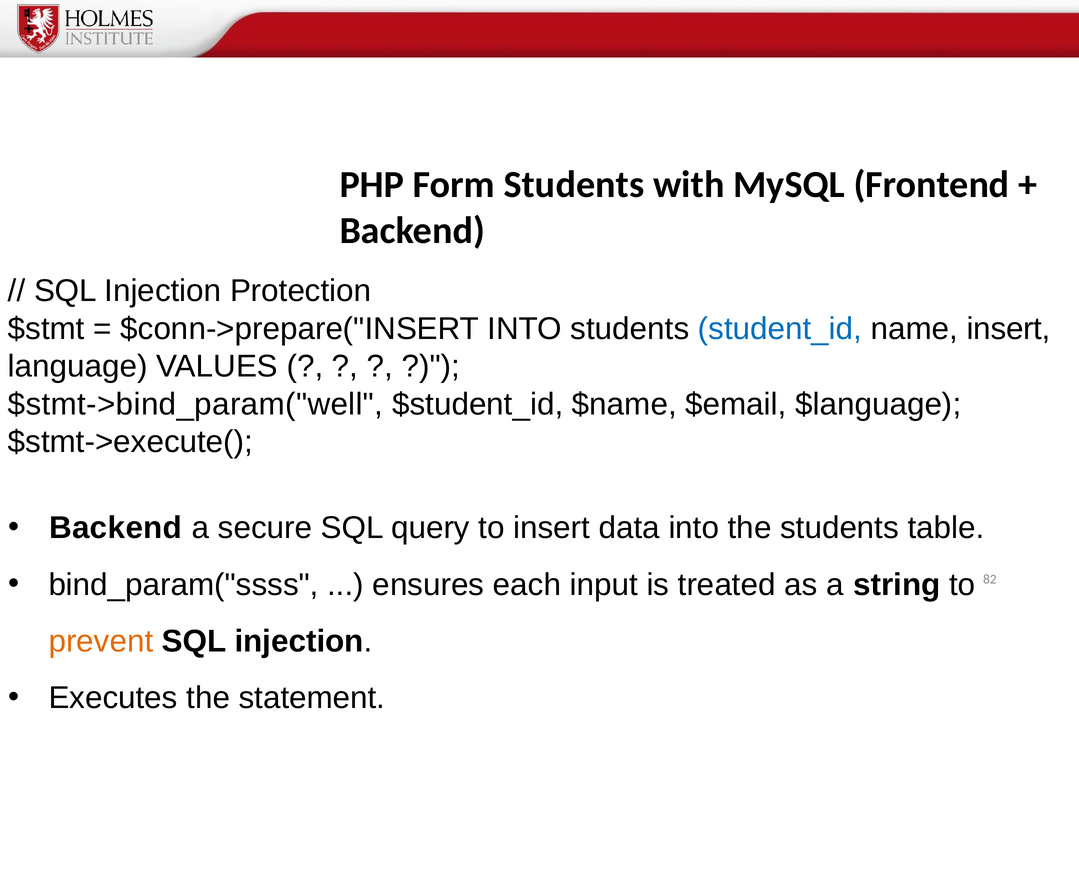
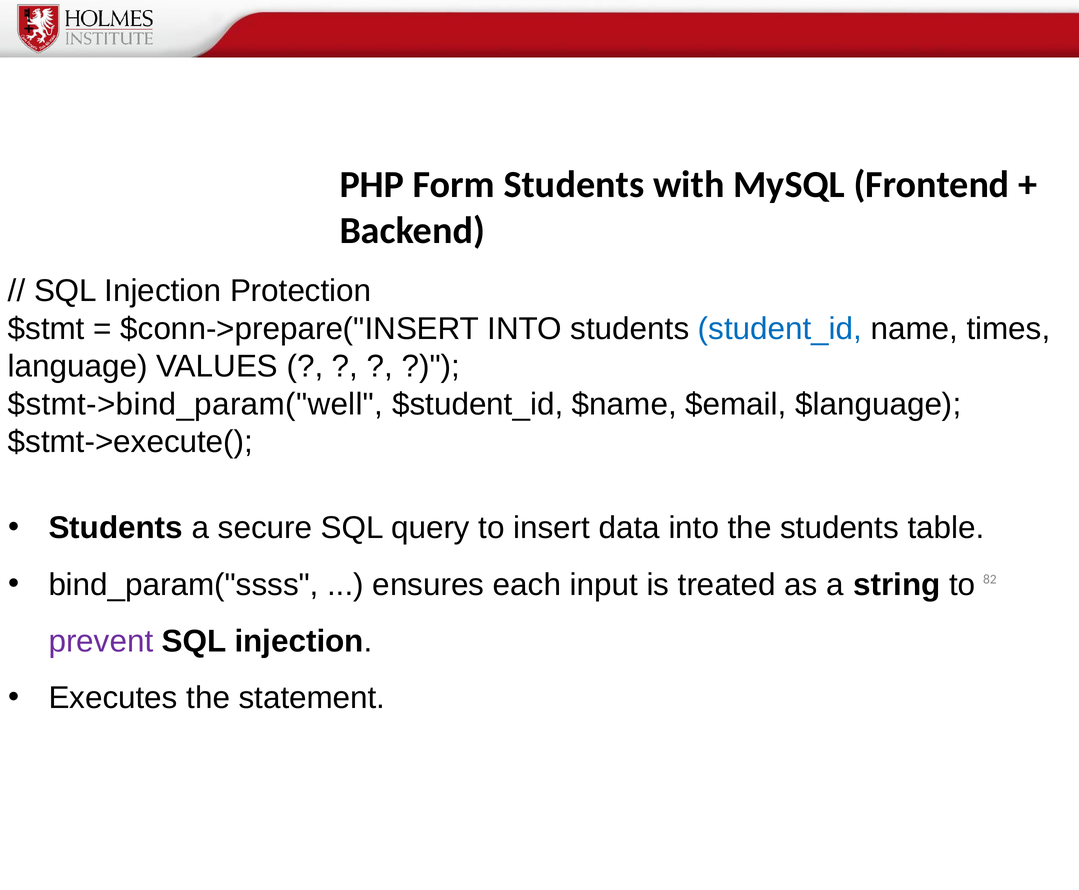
name insert: insert -> times (1009, 329)
Backend: Backend -> Students (116, 528)
prevent colour: orange -> purple (101, 641)
